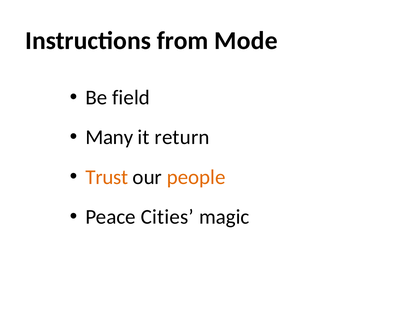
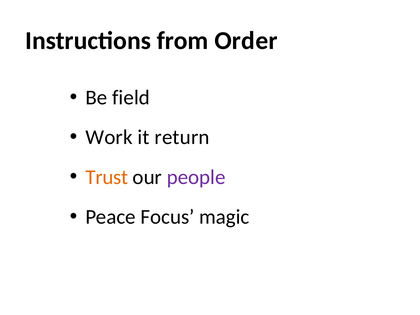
Mode: Mode -> Order (246, 41)
Many: Many -> Work (109, 137)
people colour: orange -> purple (196, 177)
Cities: Cities -> Focus (167, 217)
